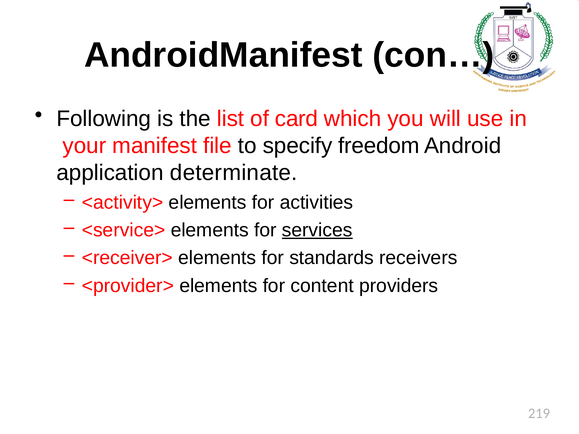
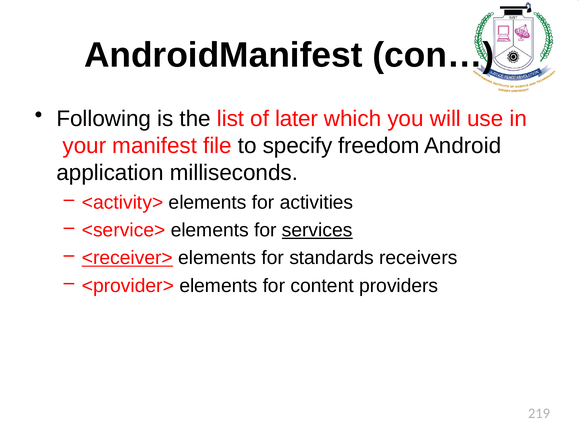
card: card -> later (297, 119)
determinate: determinate -> milliseconds (234, 173)
<receiver> underline: none -> present (127, 258)
